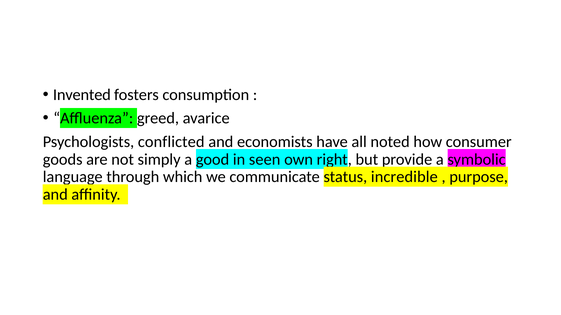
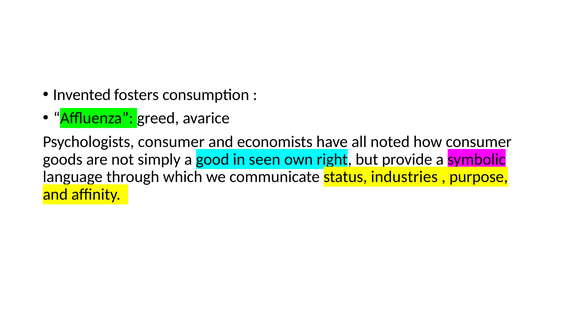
Psychologists conflicted: conflicted -> consumer (171, 142)
incredible: incredible -> industries (404, 177)
